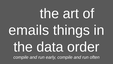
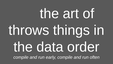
emails: emails -> throws (29, 30)
